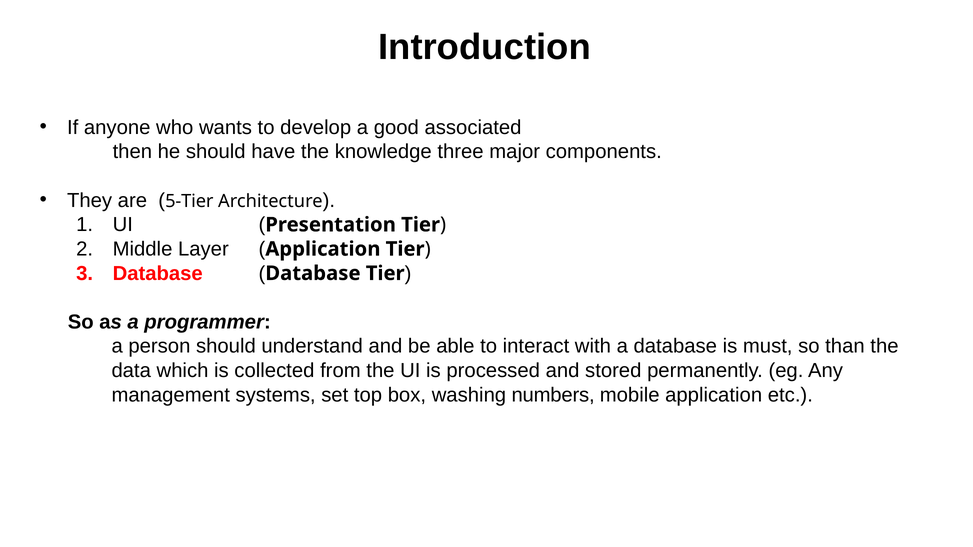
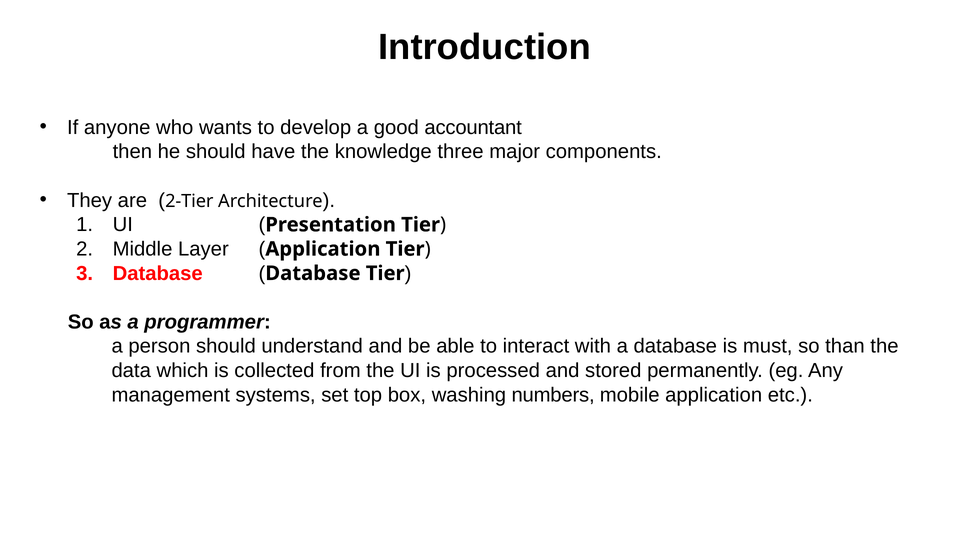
associated: associated -> accountant (473, 127)
5-Tier: 5-Tier -> 2-Tier (189, 201)
